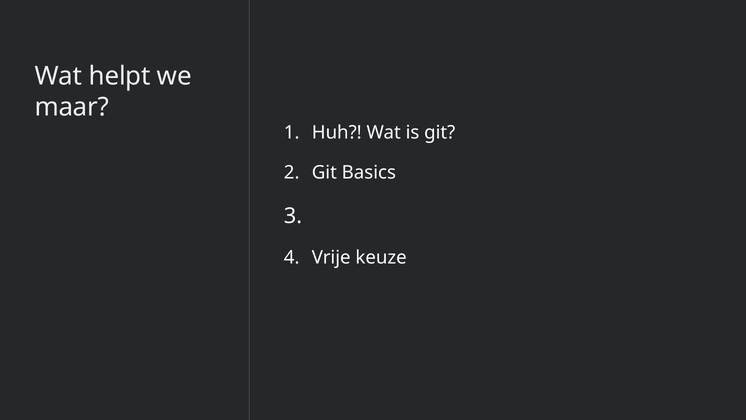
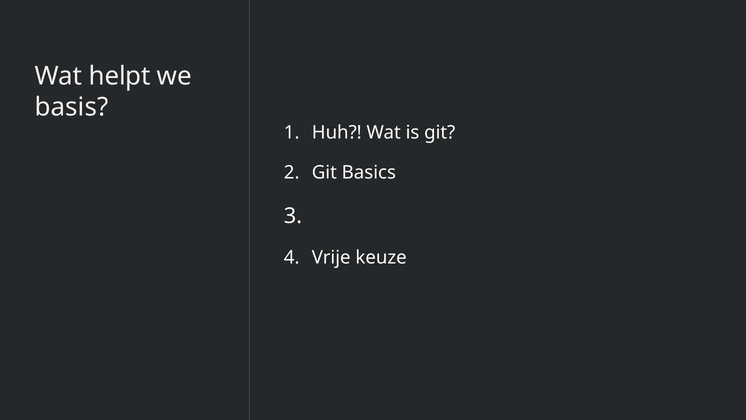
maar: maar -> basis (72, 107)
